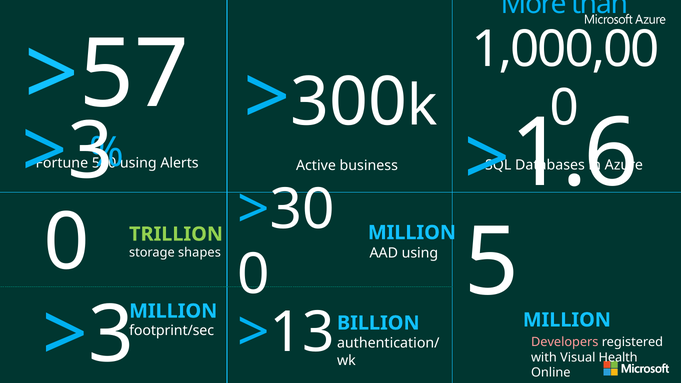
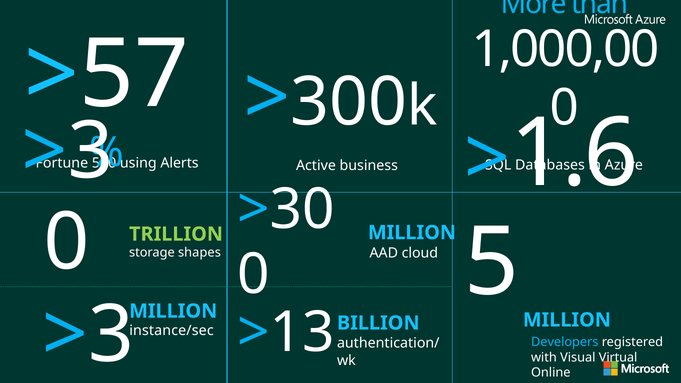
AAD using: using -> cloud (420, 253)
footprint/sec: footprint/sec -> instance/sec (172, 331)
Developers colour: pink -> light blue (565, 342)
Health: Health -> Virtual (618, 357)
